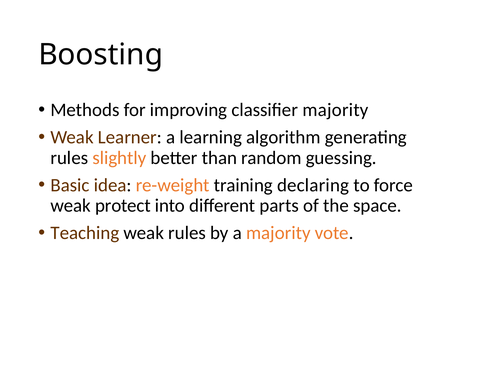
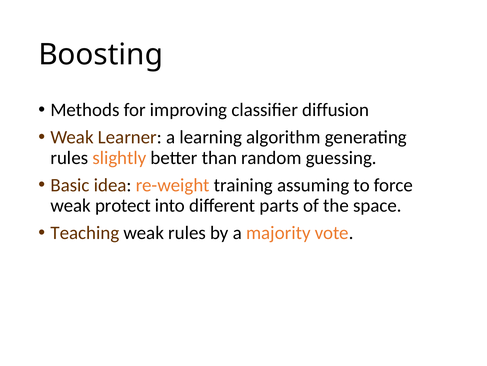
classifier majority: majority -> diffusion (336, 110)
declaring: declaring -> assuming (313, 185)
